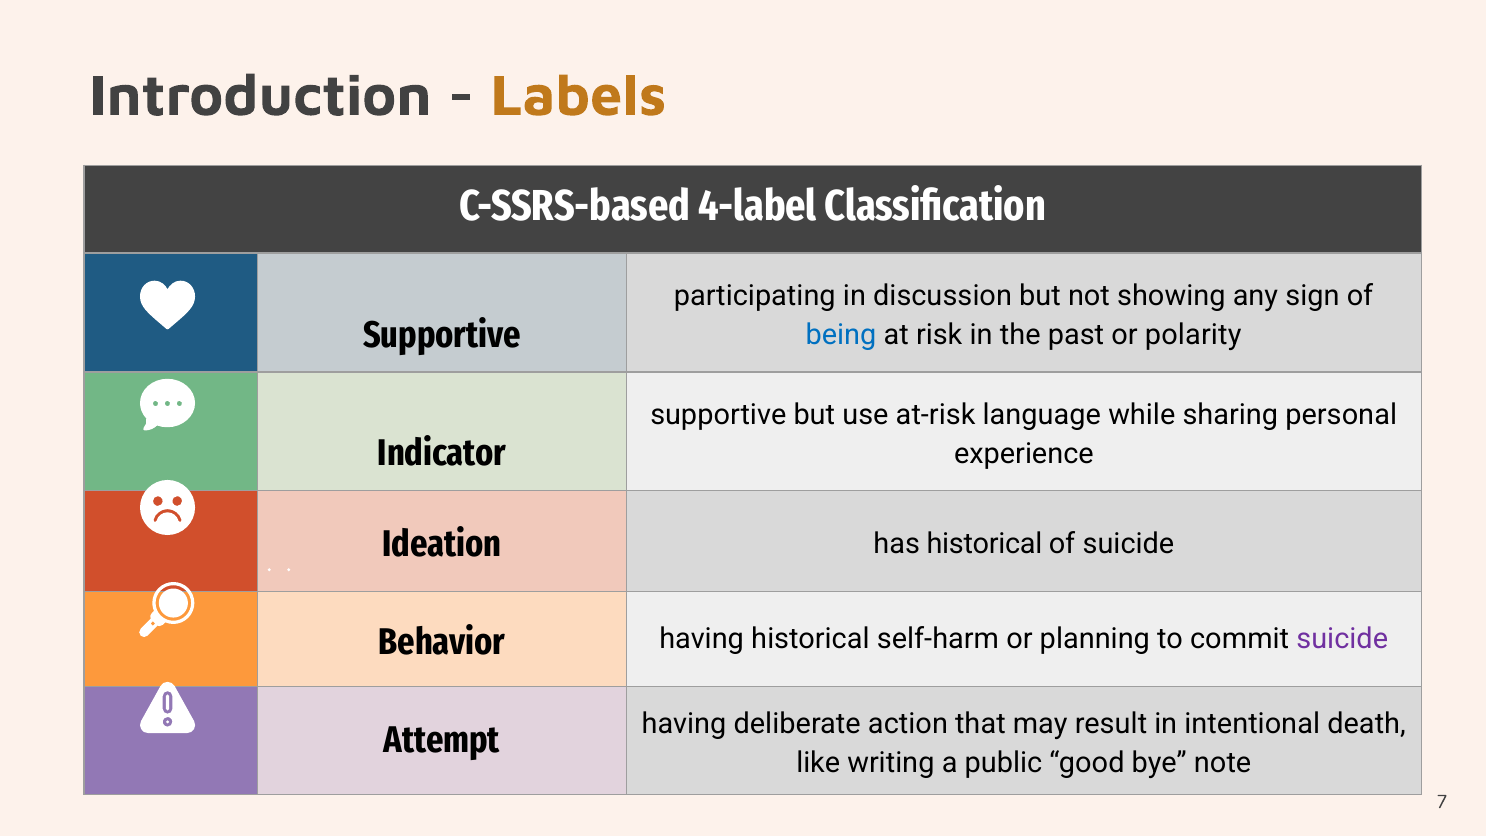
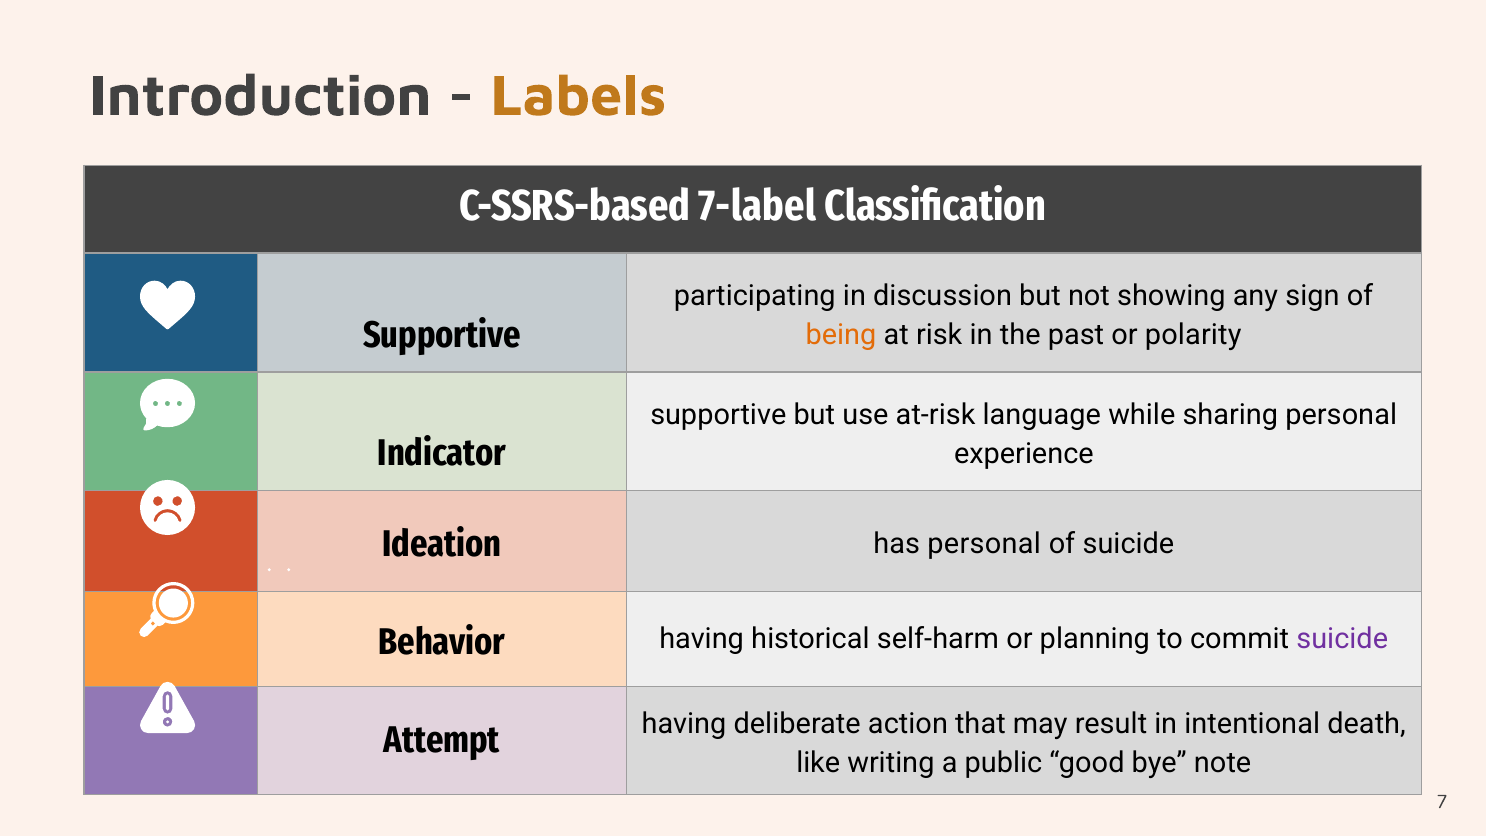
4-label: 4-label -> 7-label (757, 206)
being colour: blue -> orange (841, 335)
has historical: historical -> personal (984, 544)
